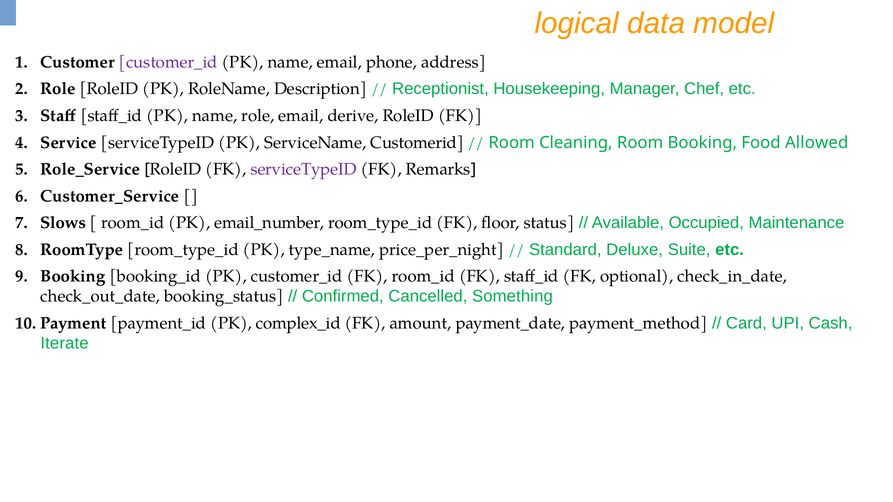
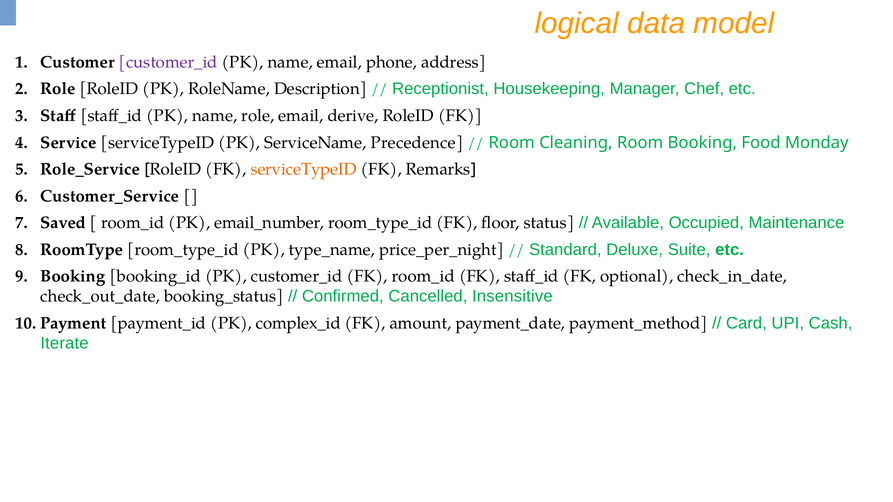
Customerid: Customerid -> Precedence (417, 143)
Allowed: Allowed -> Monday (817, 143)
serviceTypeID colour: purple -> orange (304, 169)
Slows: Slows -> Saved (63, 223)
Something: Something -> Insensitive (512, 297)
